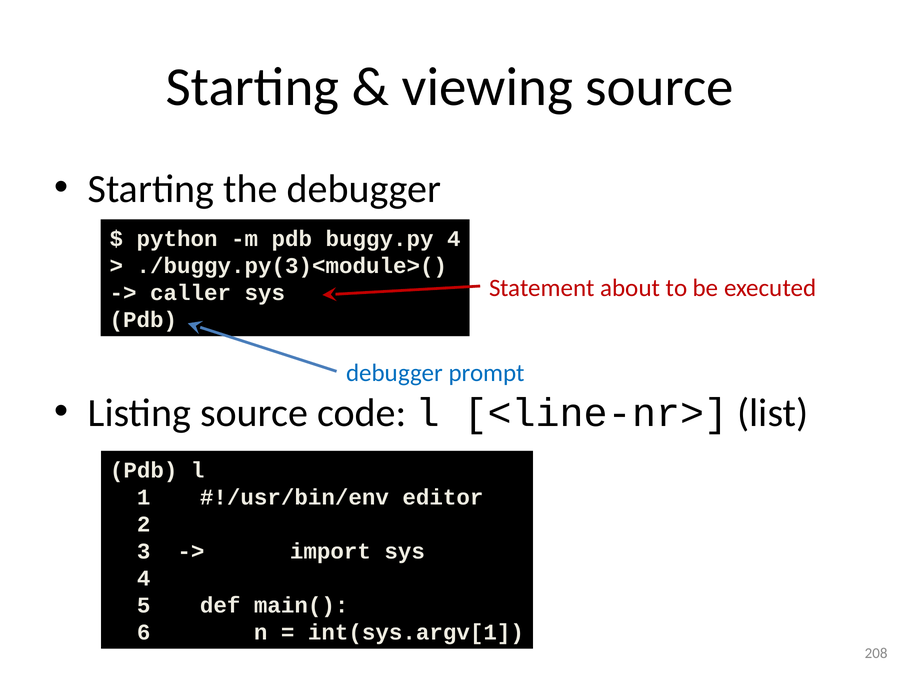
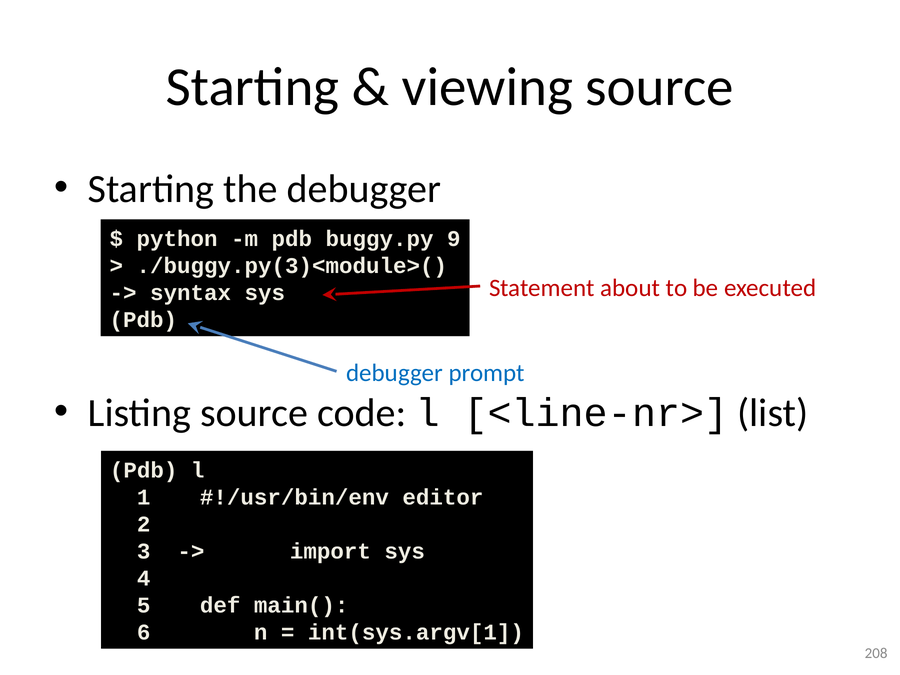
buggy.py 4: 4 -> 9 (454, 239)
caller: caller -> syntax (191, 293)
